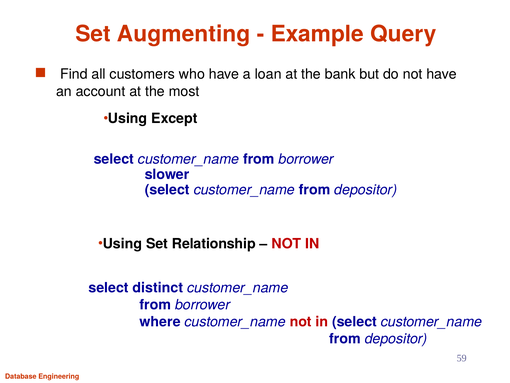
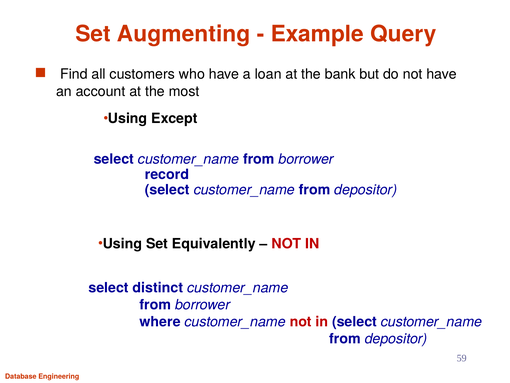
slower: slower -> record (167, 174)
Relationship: Relationship -> Equivalently (214, 243)
